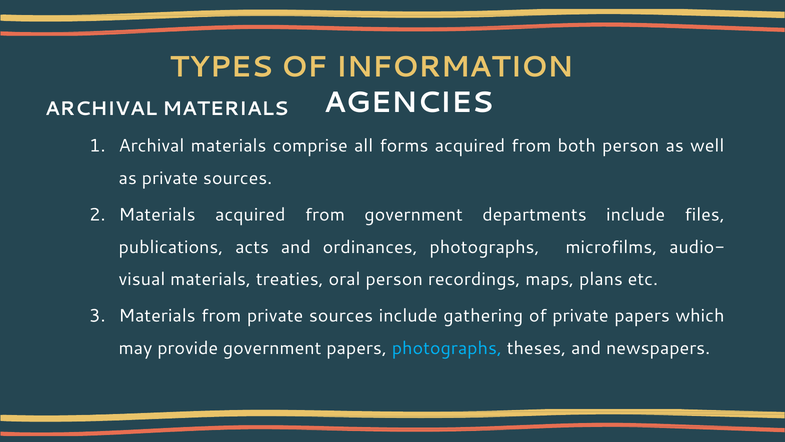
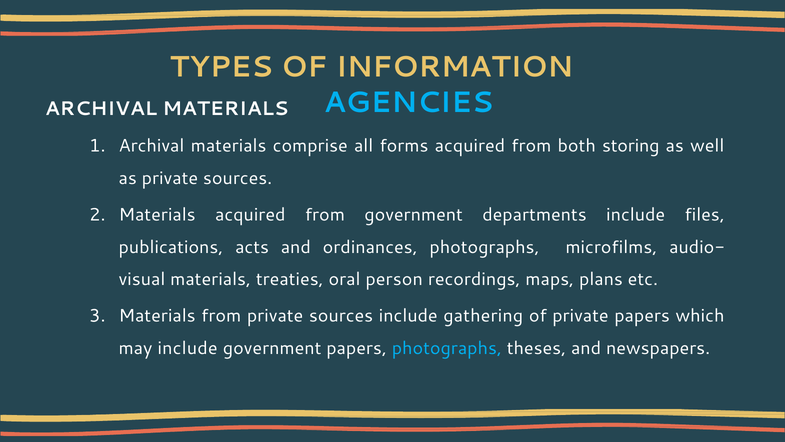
AGENCIES colour: white -> light blue (409, 102)
both person: person -> storing (631, 146)
may provide: provide -> include (188, 348)
